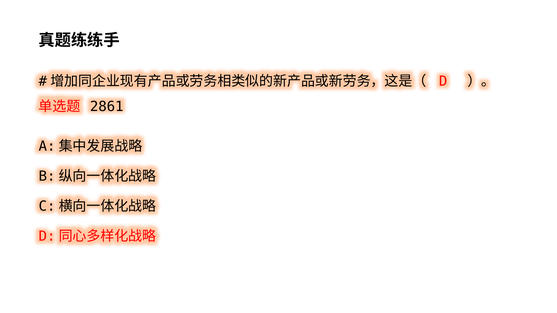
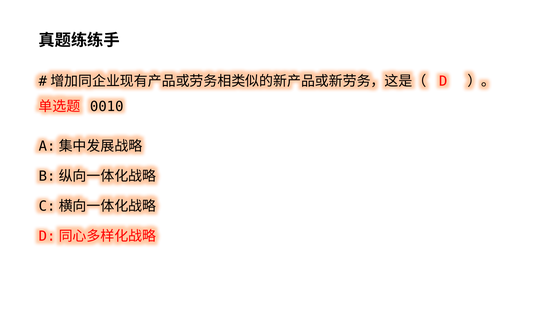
2861: 2861 -> 0010 (107, 107)
